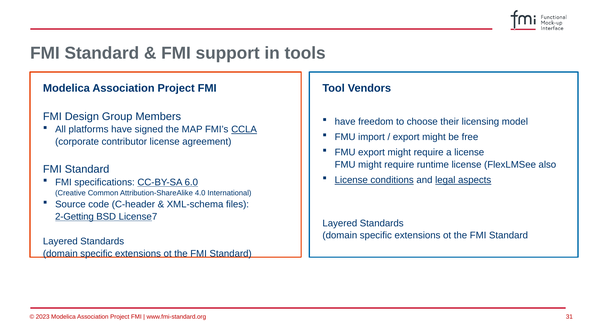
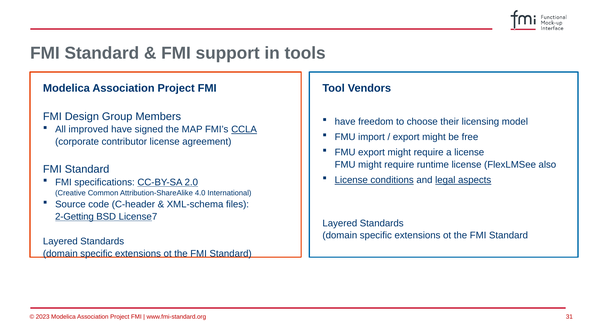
platforms: platforms -> improved (89, 129)
6.0: 6.0 -> 2.0 (191, 182)
